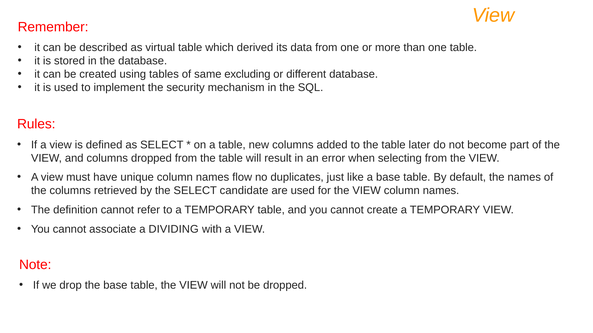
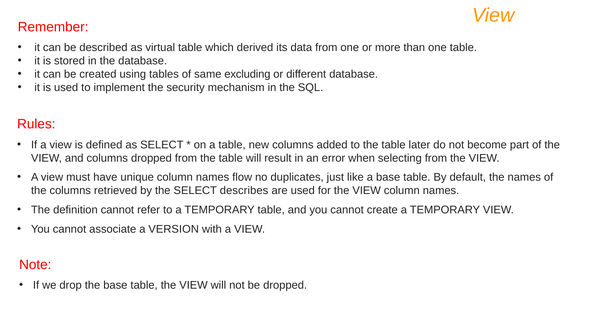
candidate: candidate -> describes (244, 191)
DIVIDING: DIVIDING -> VERSION (174, 229)
